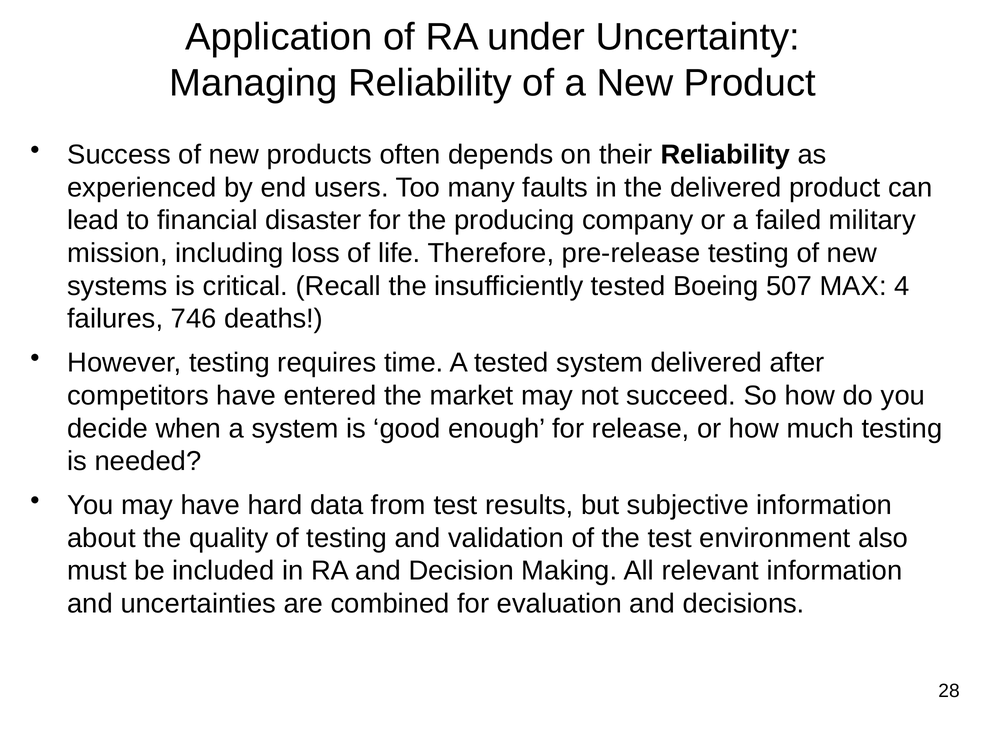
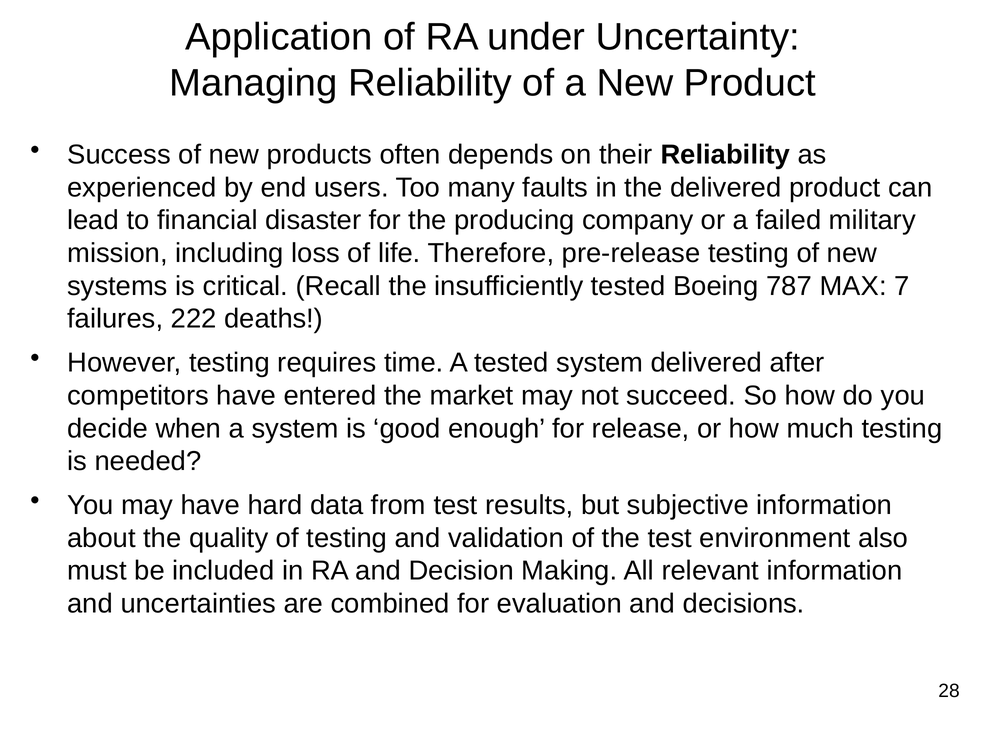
507: 507 -> 787 (789, 286)
4: 4 -> 7 (902, 286)
746: 746 -> 222 (194, 319)
